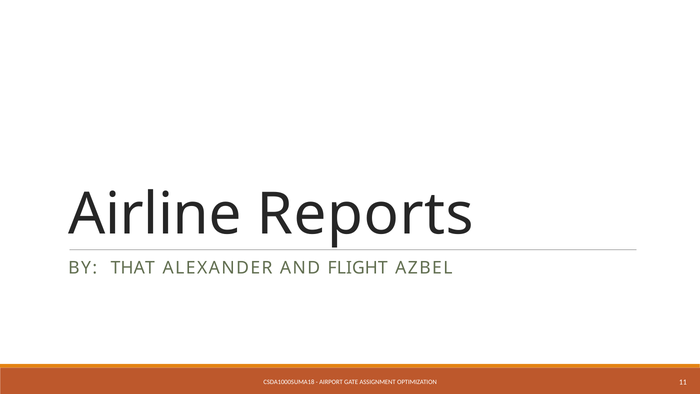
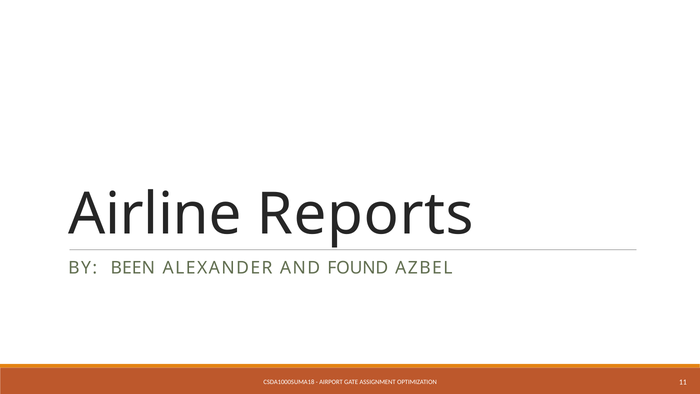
THAT: THAT -> BEEN (133, 268)
FLIGHT: FLIGHT -> FOUND (358, 268)
